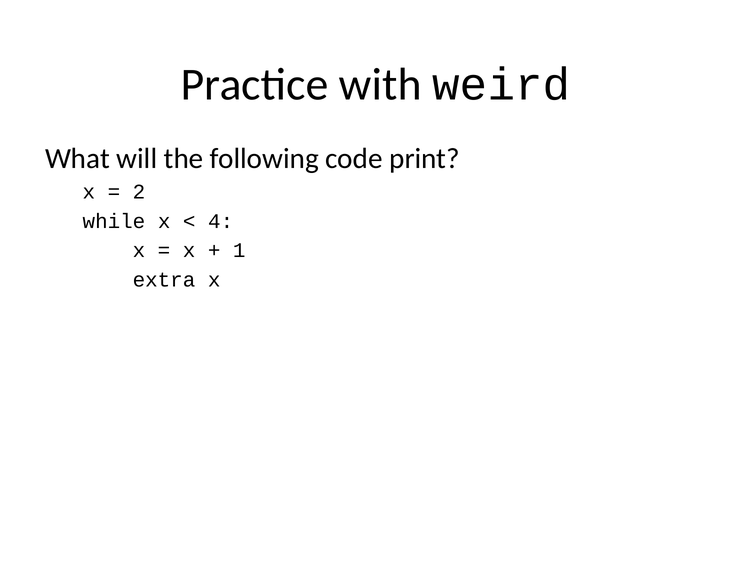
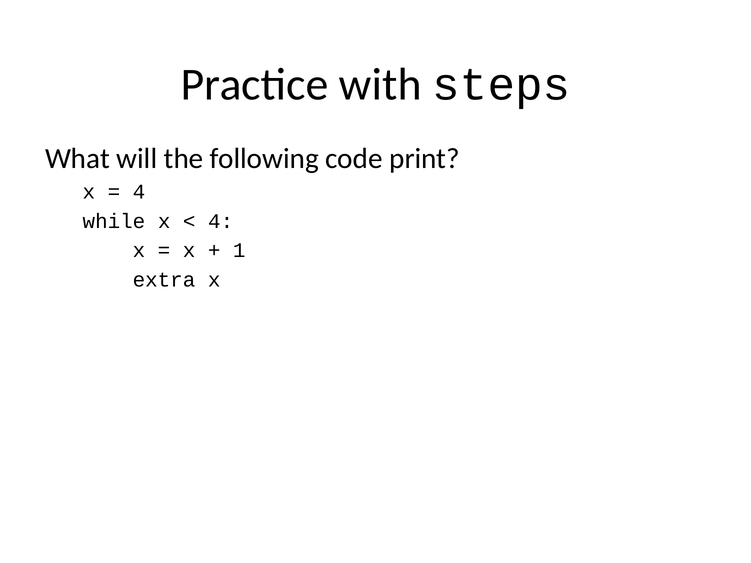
weird: weird -> steps (501, 85)
2: 2 -> 4 (139, 192)
